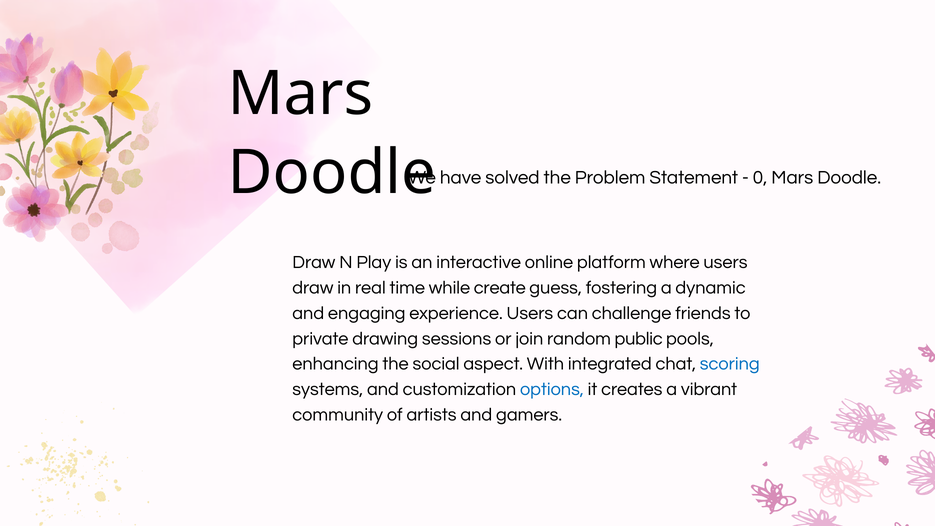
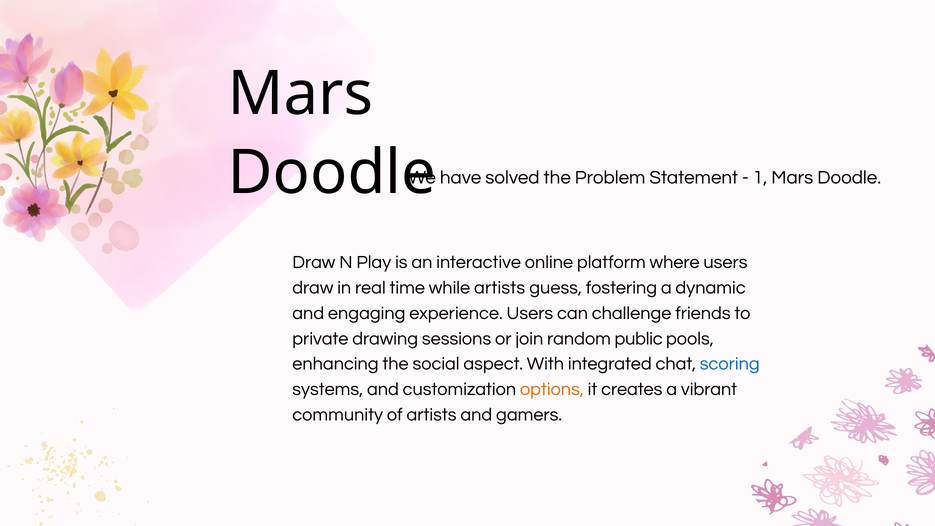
0: 0 -> 1 (760, 177)
while create: create -> artists (500, 288)
options colour: blue -> orange (552, 389)
